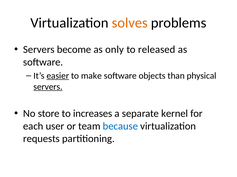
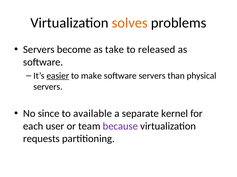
only: only -> take (115, 50)
software objects: objects -> servers (152, 76)
servers underline: present -> none (48, 87)
store: store -> since (49, 114)
increases: increases -> available (93, 114)
because colour: blue -> purple (120, 127)
